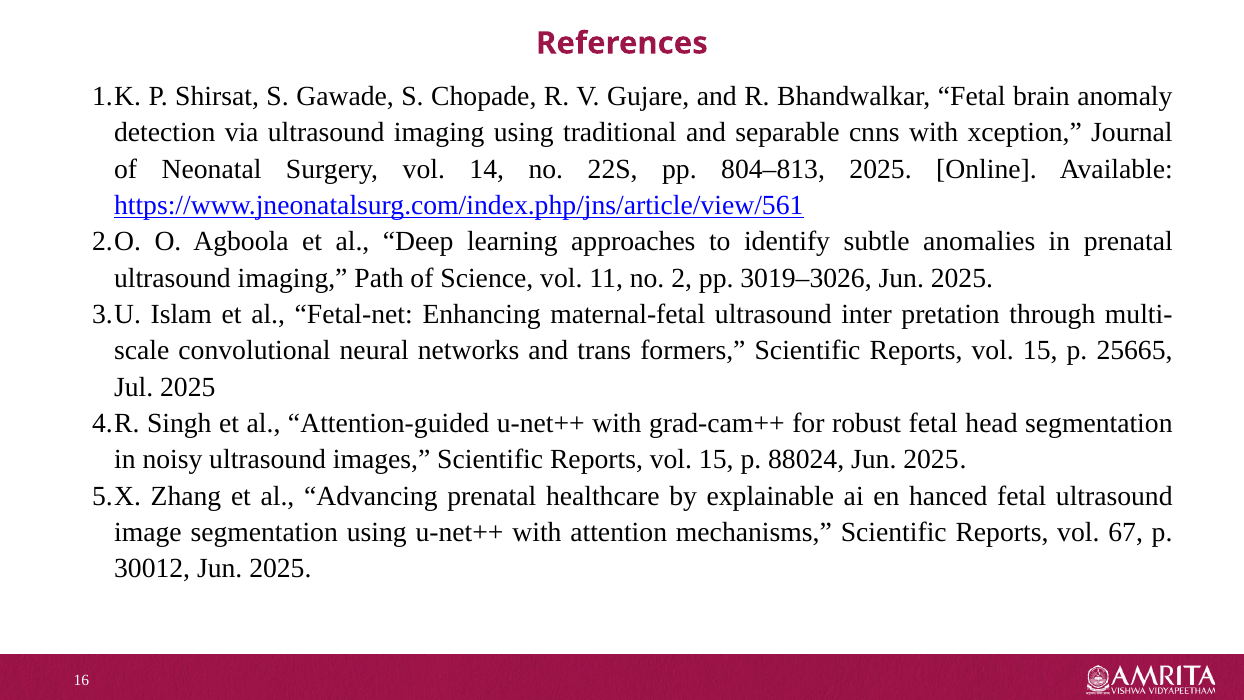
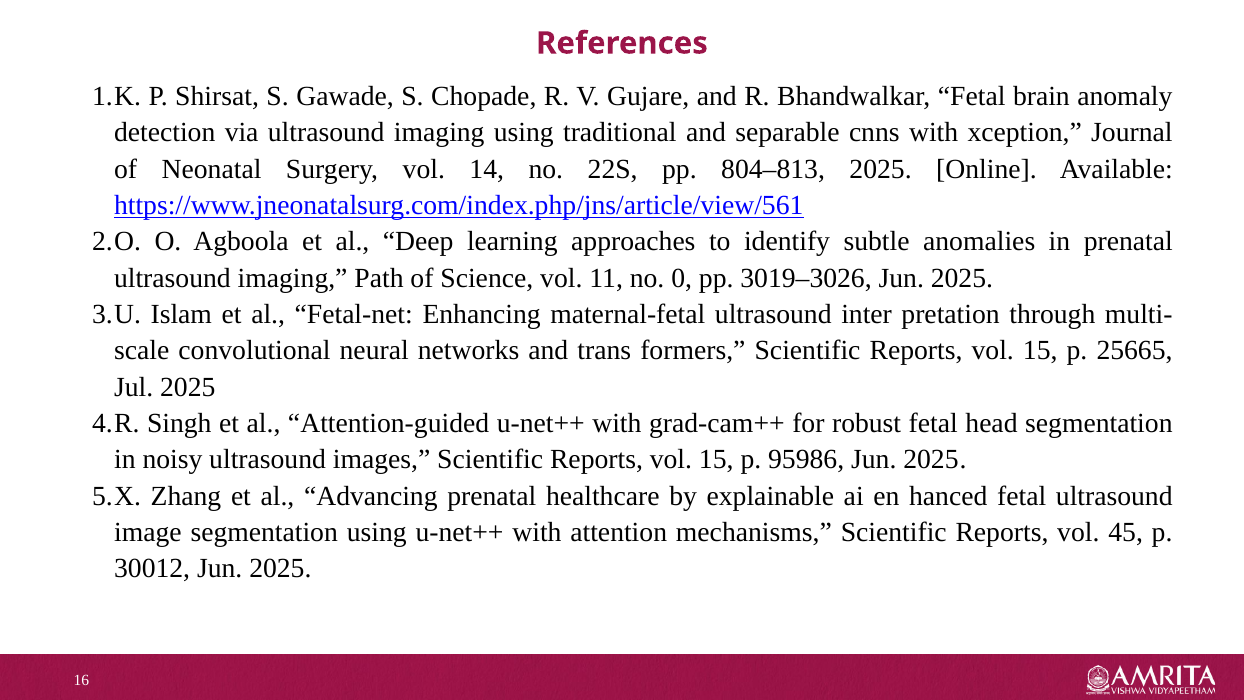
2: 2 -> 0 (682, 278)
88024: 88024 -> 95986 (806, 460)
67: 67 -> 45 (1126, 532)
